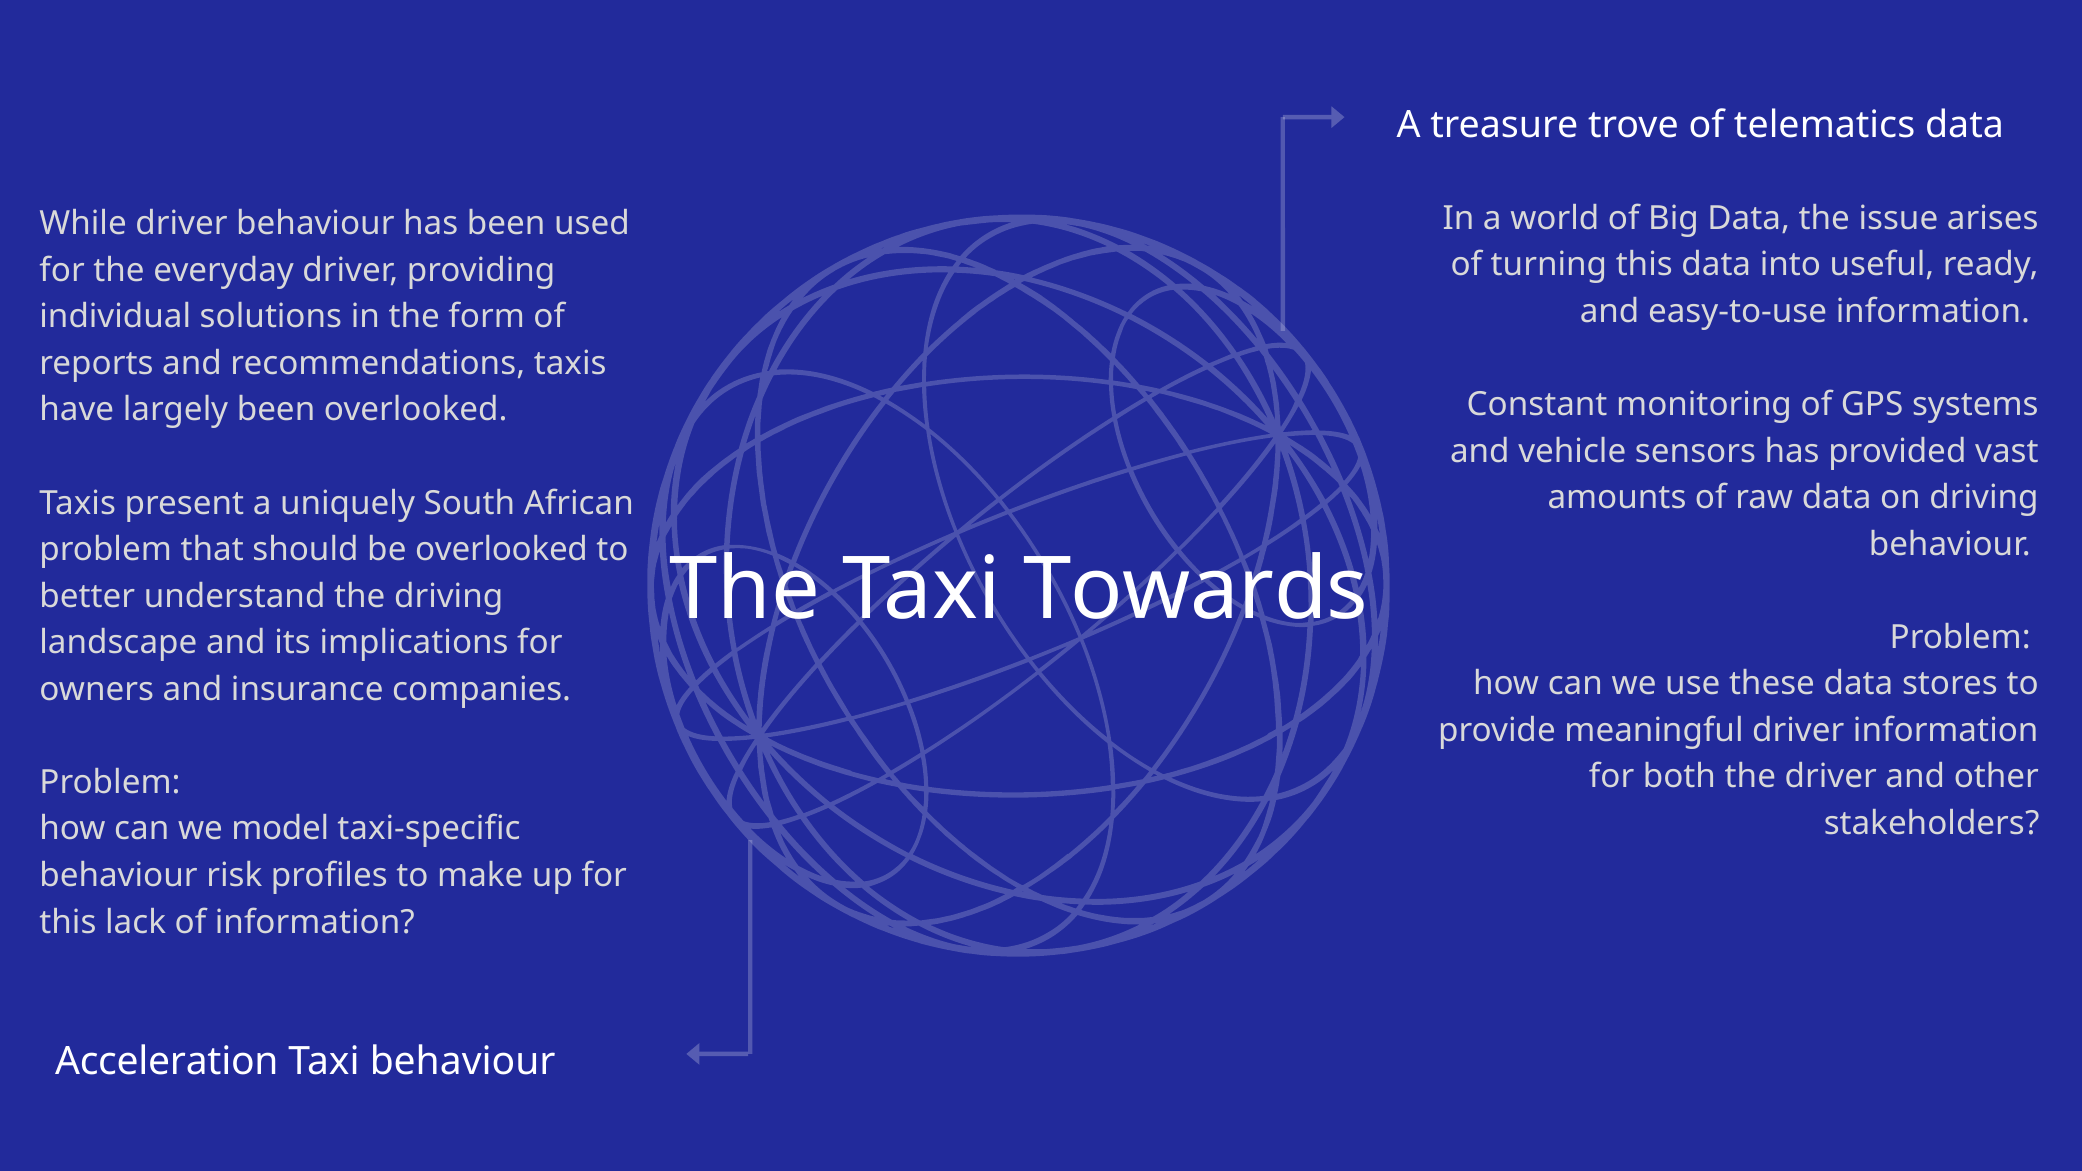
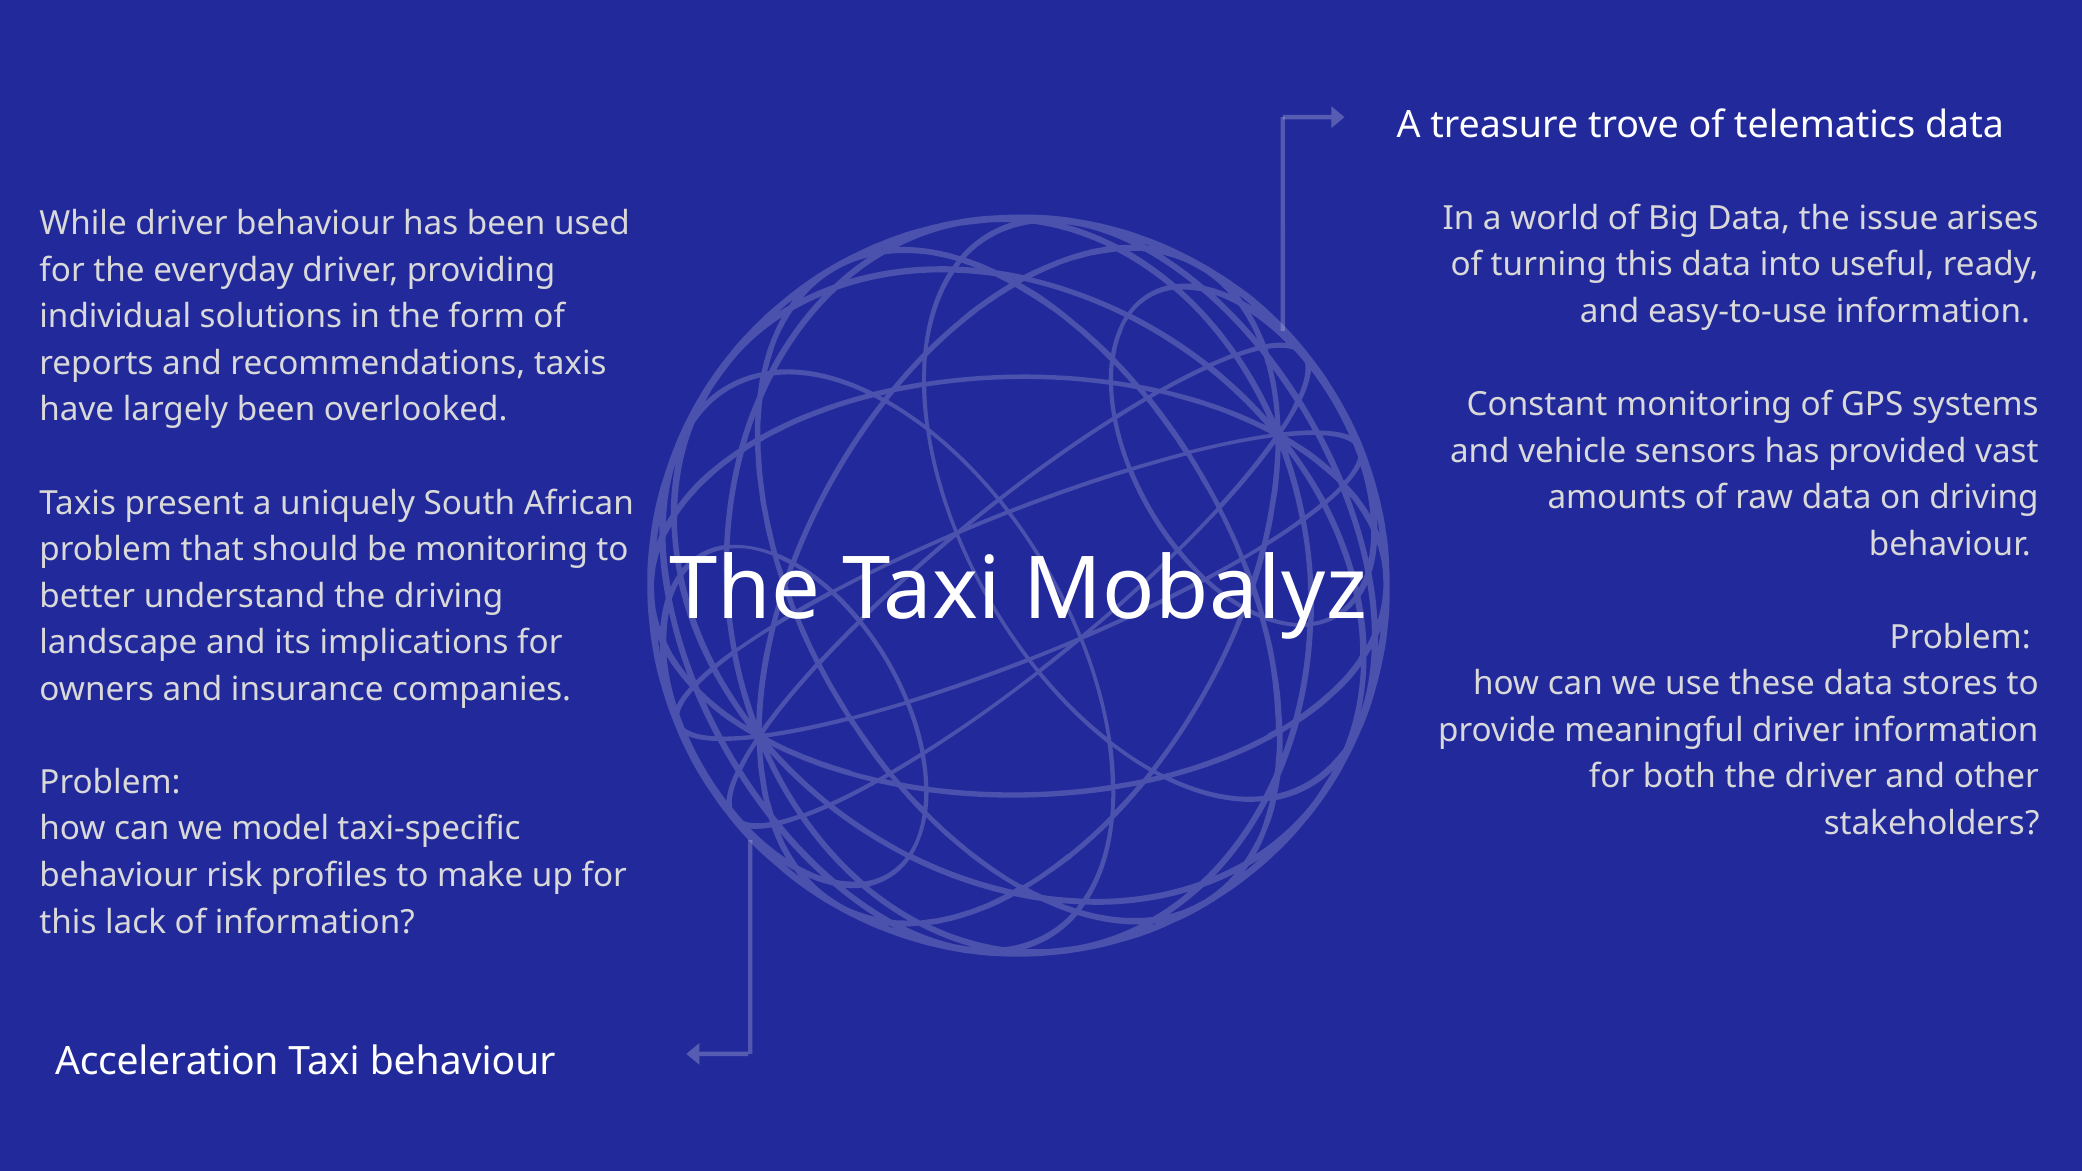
be overlooked: overlooked -> monitoring (502, 550)
Towards: Towards -> Mobalyz (1195, 589)
